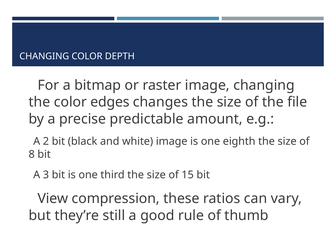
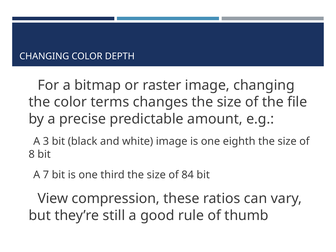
edges: edges -> terms (110, 102)
2: 2 -> 3 (46, 141)
3: 3 -> 7 (46, 175)
15: 15 -> 84 (188, 175)
